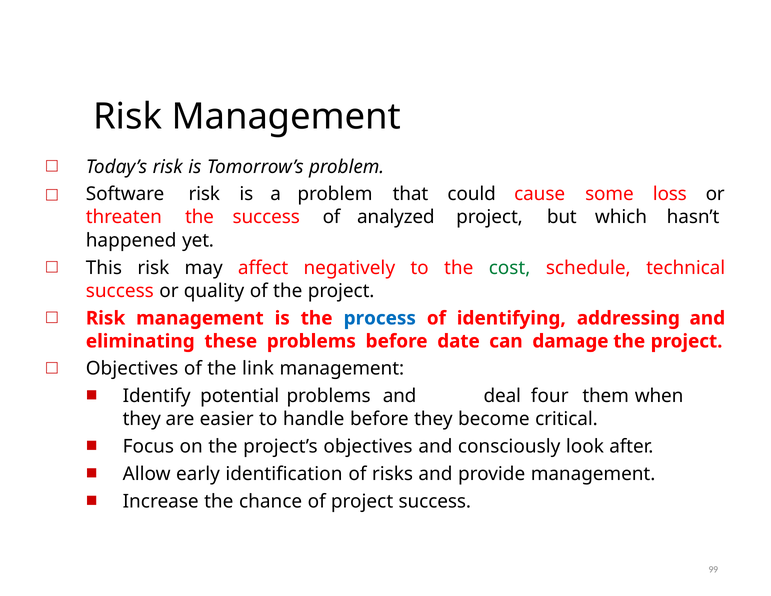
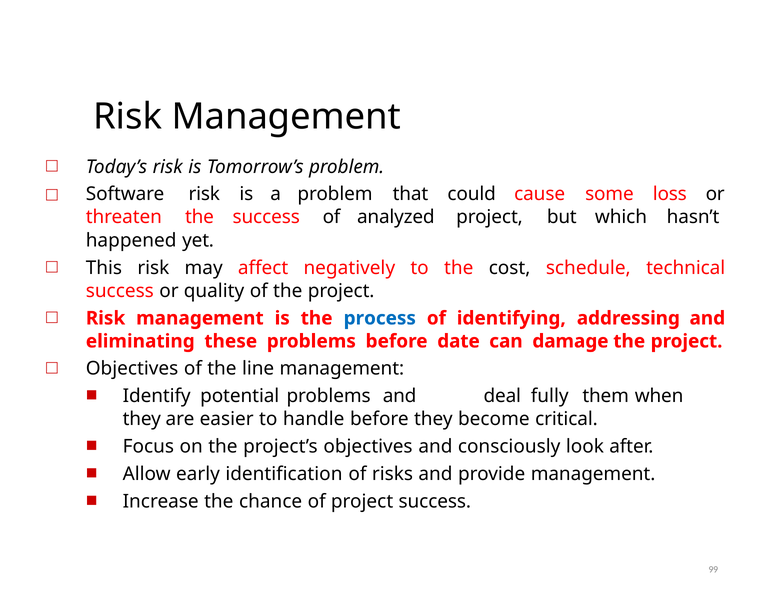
cost colour: green -> black (510, 268)
link: link -> line (258, 368)
four: four -> fully (550, 396)
